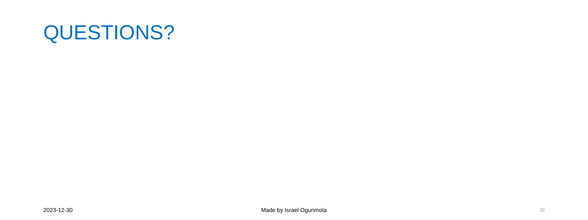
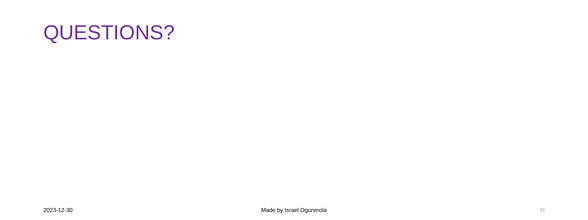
QUESTIONS colour: blue -> purple (109, 33)
